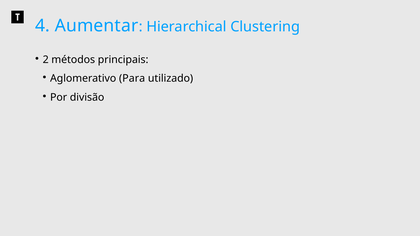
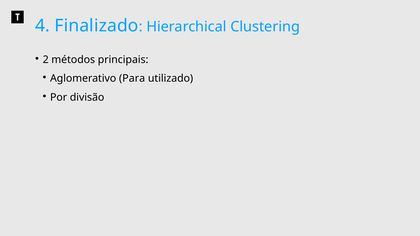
Aumentar: Aumentar -> Finalizado (97, 26)
